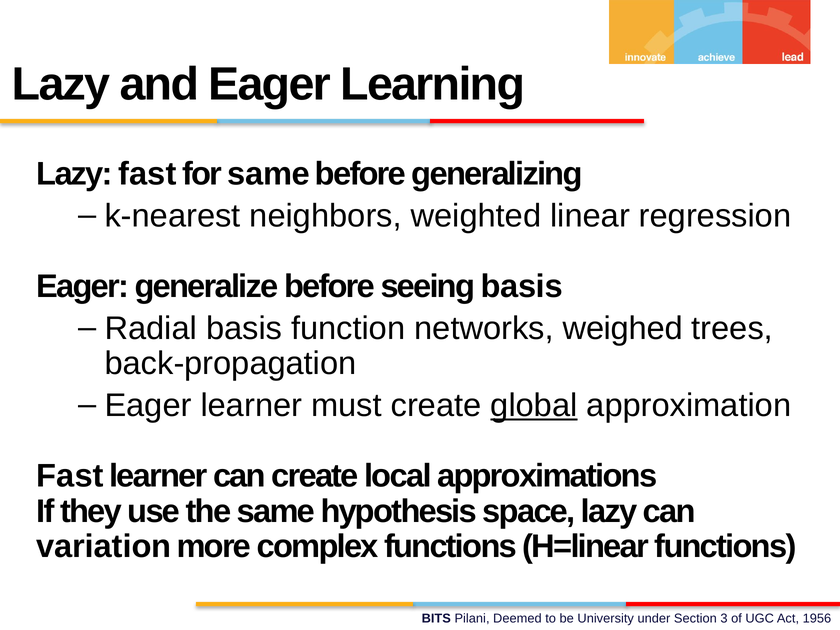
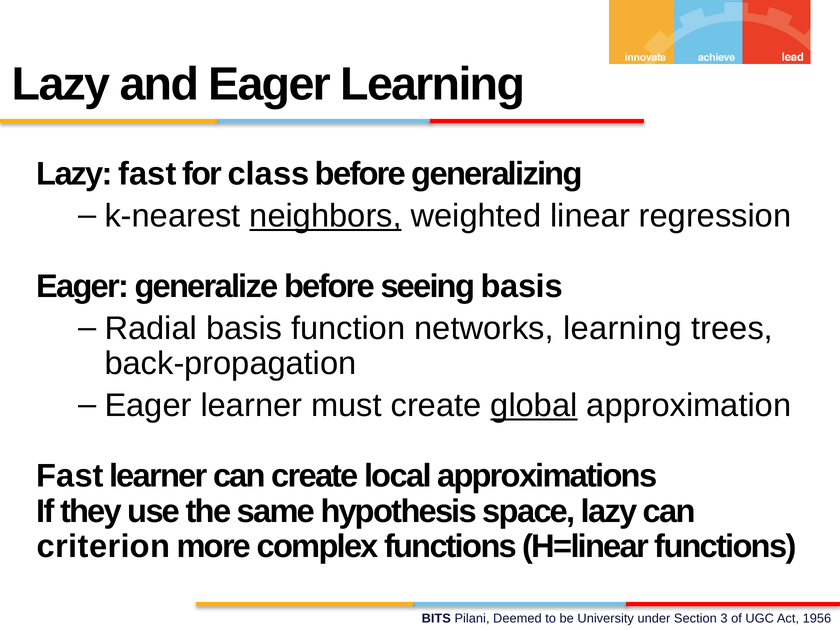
for same: same -> class (268, 174)
neighbors underline: none -> present (326, 216)
networks weighed: weighed -> learning (622, 328)
variation: variation -> criterion (104, 547)
